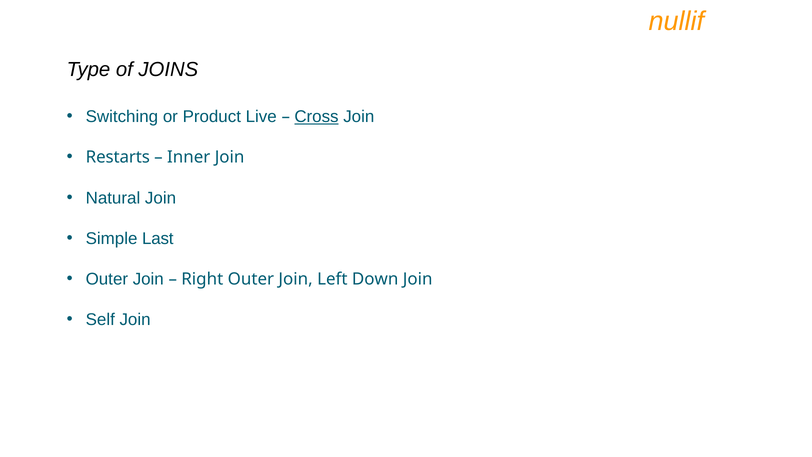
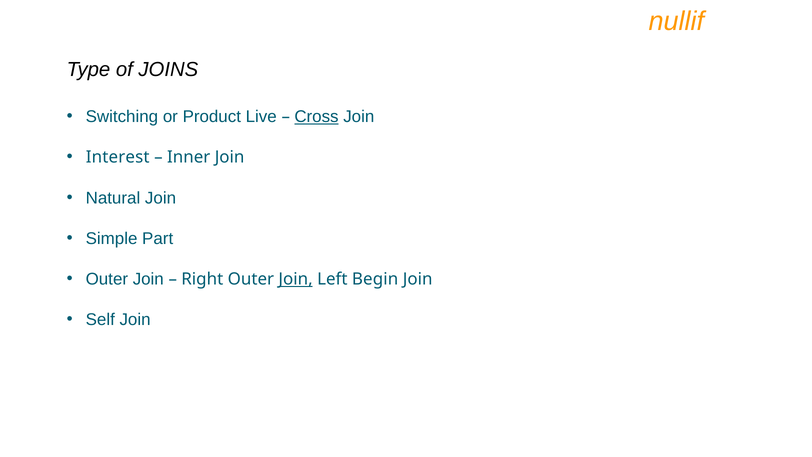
Restarts: Restarts -> Interest (118, 157)
Last: Last -> Part (158, 238)
Join underline: none -> present (296, 279)
Down: Down -> Begin (375, 279)
